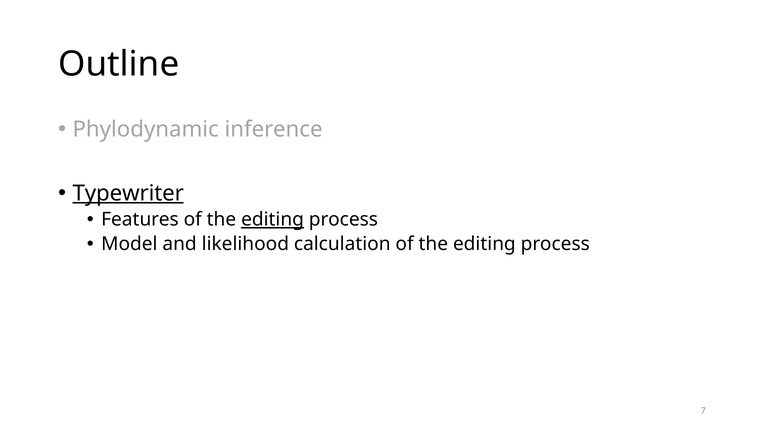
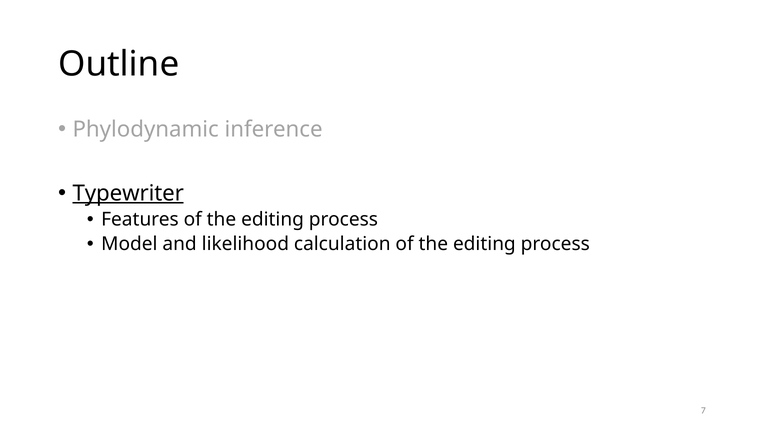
editing underline: present -> none (273, 219)
